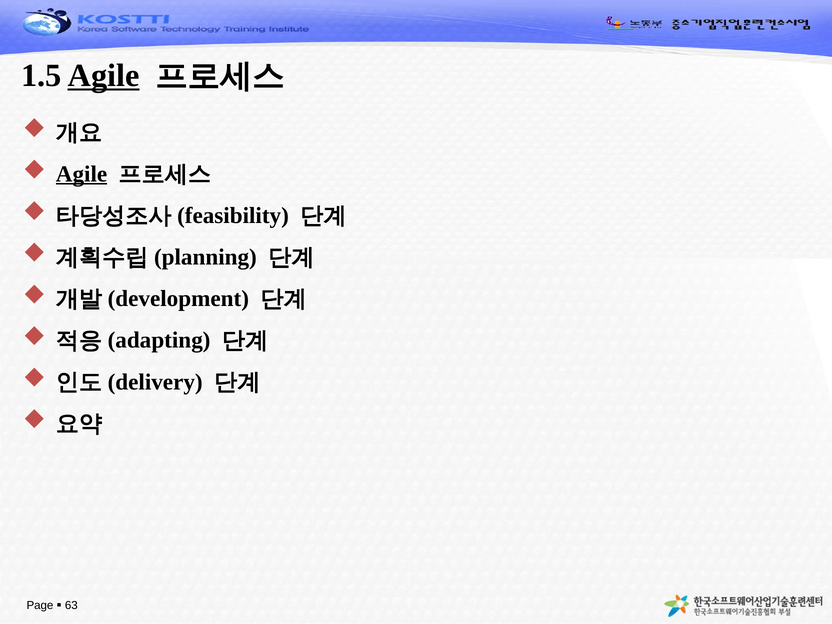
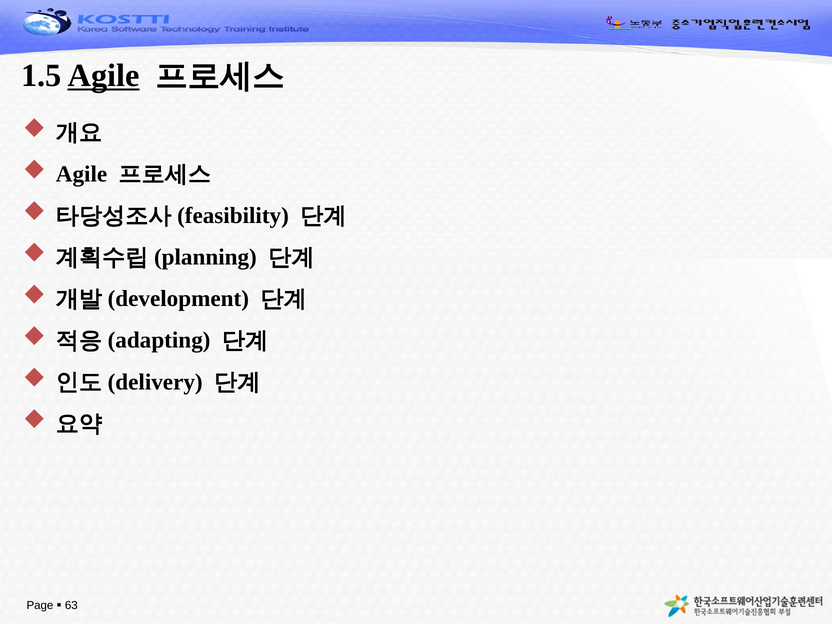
Agile underline: present -> none (81, 174)
